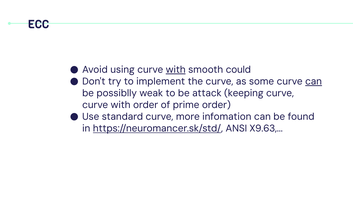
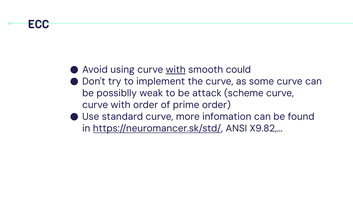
can underline: present -> none (314, 82)
keeping: keeping -> scheme (244, 93)
X9.63: X9.63 -> X9.82 (266, 129)
